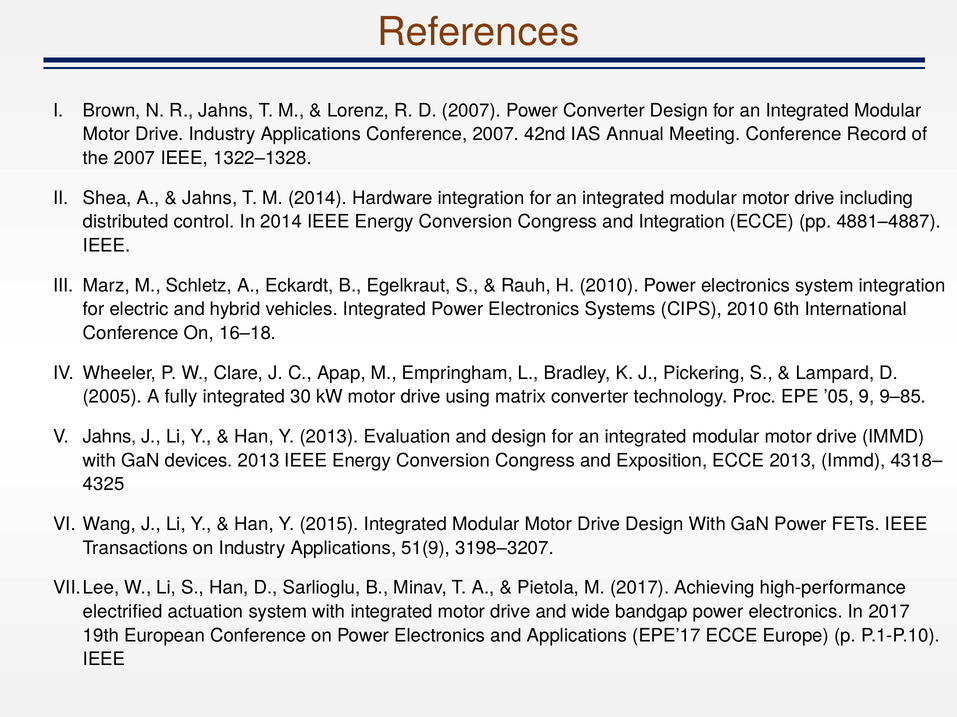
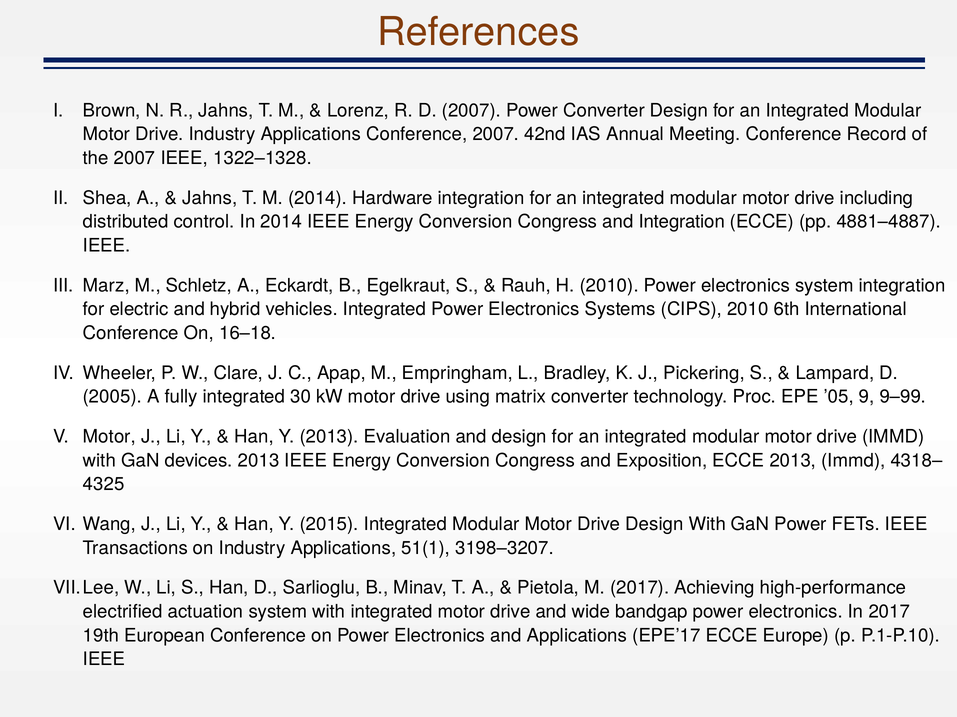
9–85: 9–85 -> 9–99 (903, 397)
Jahns: Jahns -> Motor (109, 437)
51(9: 51(9 -> 51(1 (426, 549)
